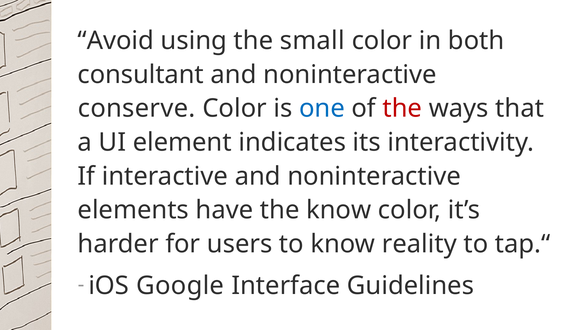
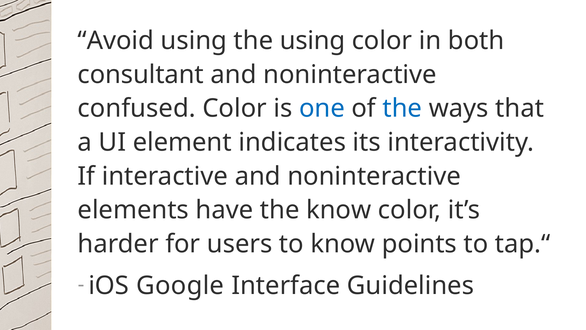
the small: small -> using (313, 41)
conserve: conserve -> confused (137, 108)
the colour: red -> blue (402, 108)
reality: reality -> points (419, 244)
